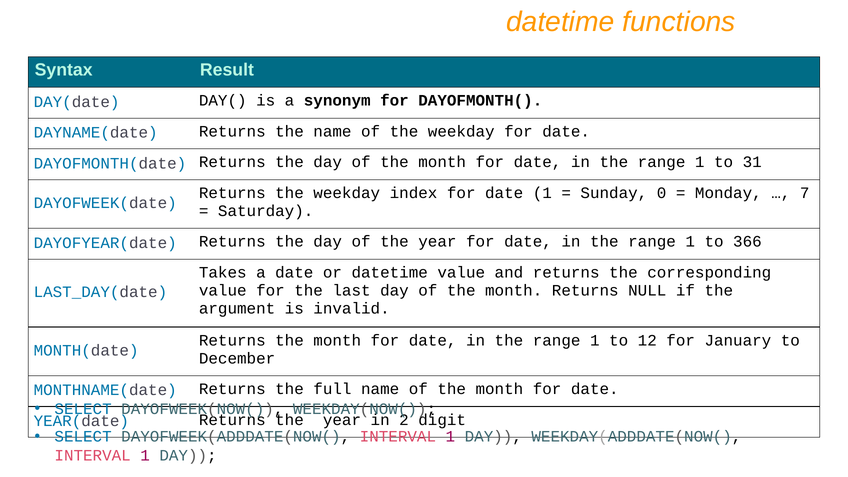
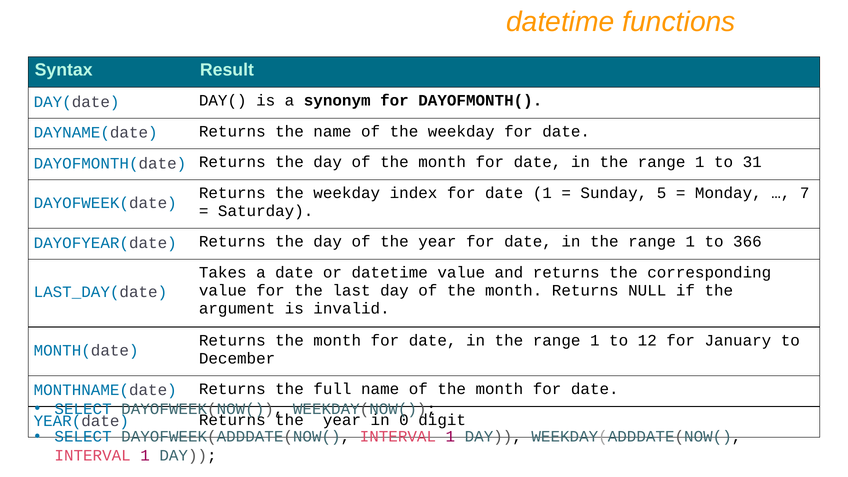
0: 0 -> 5 (662, 193)
2: 2 -> 0 (404, 420)
